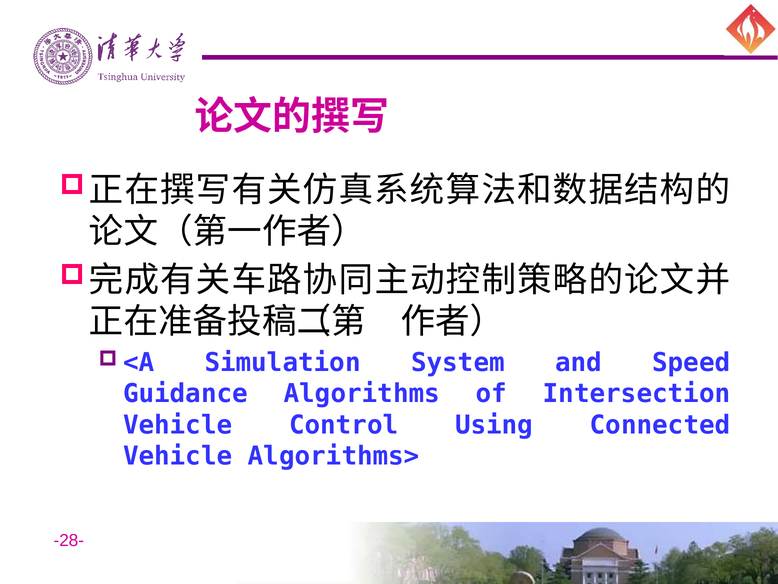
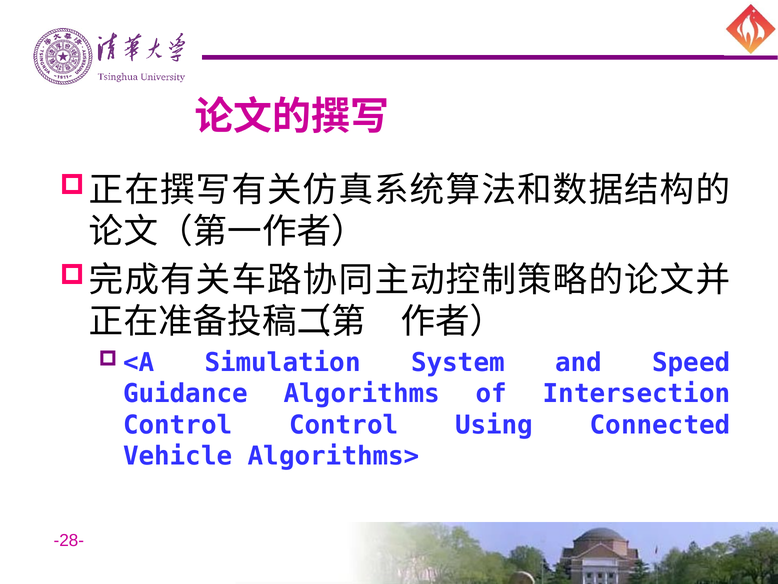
Vehicle: Vehicle -> Control (178, 425)
